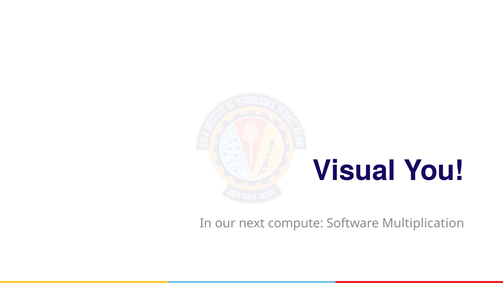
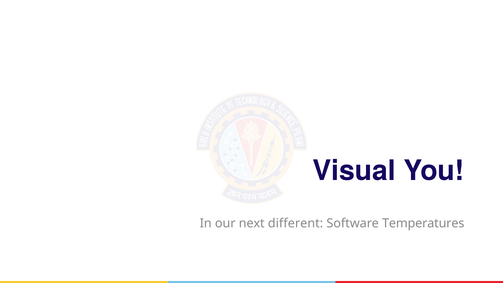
compute: compute -> different (296, 223)
Multiplication: Multiplication -> Temperatures (423, 223)
